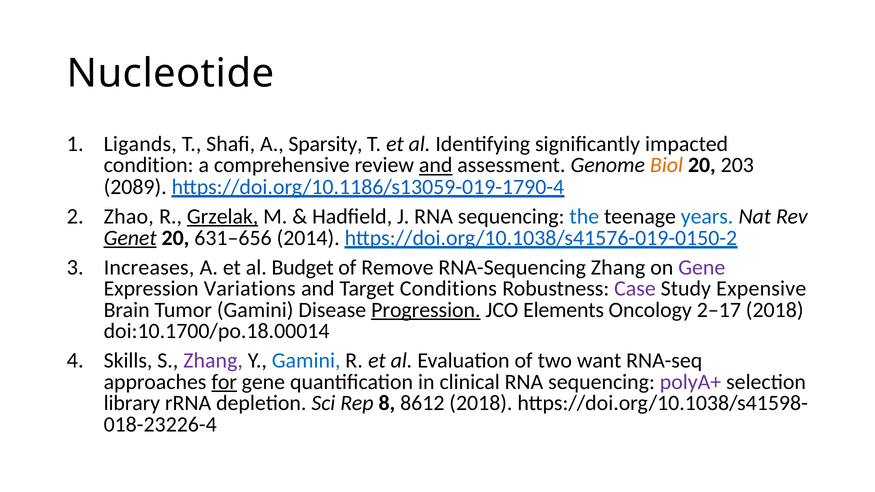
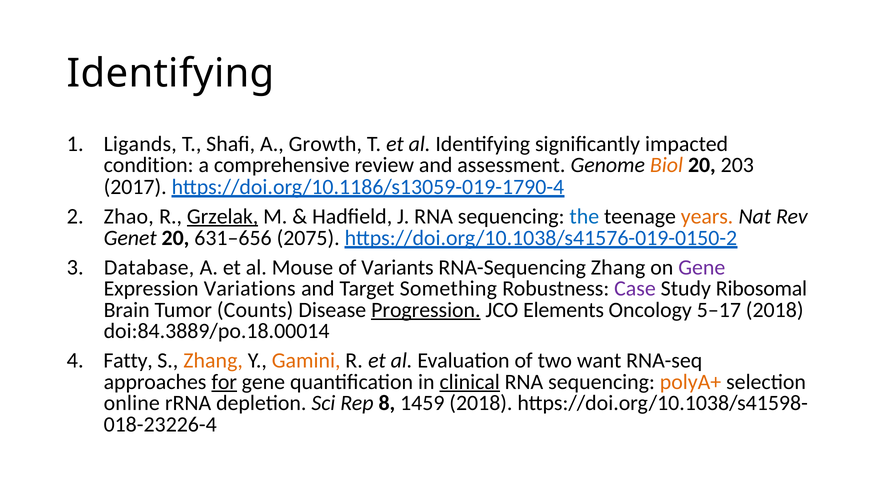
Nucleotide: Nucleotide -> Identifying (171, 74)
Sparsity: Sparsity -> Growth (325, 144)
and underline: present -> none (436, 165)
2089: 2089 -> 2017 (135, 187)
years colour: blue -> orange (707, 216)
Genet underline: present -> none (130, 238)
2014: 2014 -> 2075 (308, 238)
Increases: Increases -> Database (149, 267)
Budget: Budget -> Mouse (303, 267)
Remove: Remove -> Variants (397, 267)
Conditions: Conditions -> Something (448, 289)
Expensive: Expensive -> Ribosomal (761, 289)
Tumor Gamini: Gamini -> Counts (255, 310)
2–17: 2–17 -> 5–17 (719, 310)
doi:10.1700/po.18.00014: doi:10.1700/po.18.00014 -> doi:84.3889/po.18.00014 (217, 331)
Skills: Skills -> Fatty (128, 361)
Zhang colour: purple -> orange (213, 361)
Gamini colour: blue -> orange (306, 361)
clinical underline: none -> present (470, 382)
polyA+ colour: purple -> orange (691, 382)
library: library -> online (132, 403)
8612: 8612 -> 1459 (422, 403)
